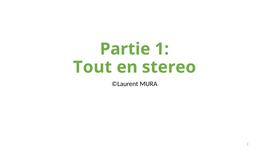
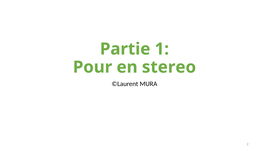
Tout: Tout -> Pour (93, 67)
